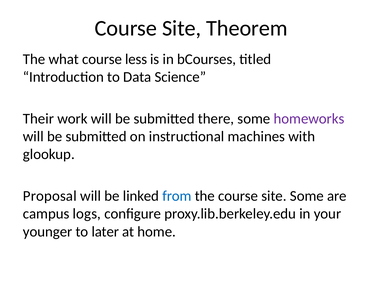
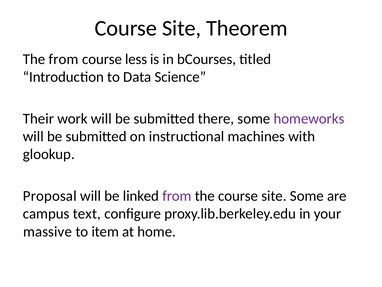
The what: what -> from (64, 59)
from colour: blue -> purple (177, 196)
logs: logs -> text (87, 213)
younger: younger -> massive (47, 231)
later: later -> item (105, 231)
